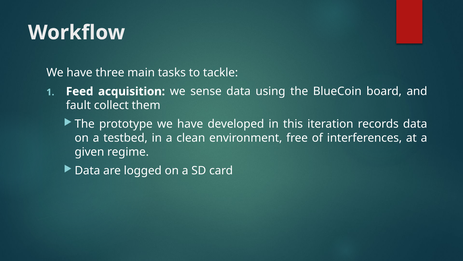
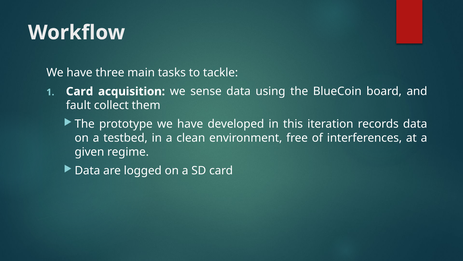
Feed: Feed -> Card (80, 91)
